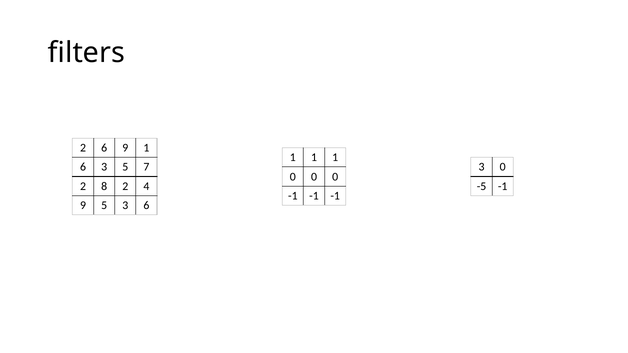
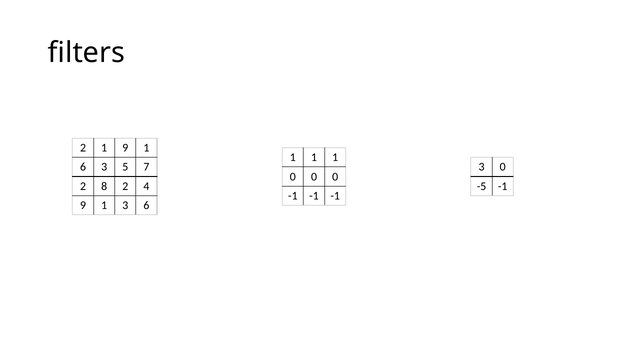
2 6: 6 -> 1 (104, 148)
5: 5 -> 1 (104, 205)
